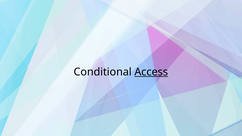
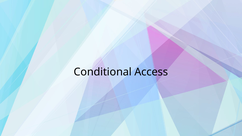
Access underline: present -> none (151, 72)
